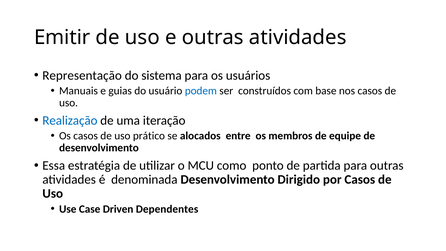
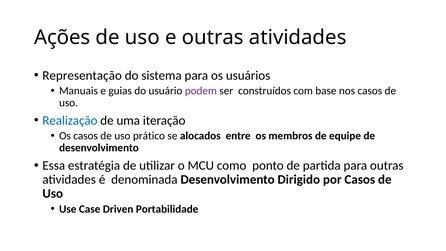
Emitir: Emitir -> Ações (62, 37)
podem colour: blue -> purple (201, 91)
Dependentes: Dependentes -> Portabilidade (167, 209)
